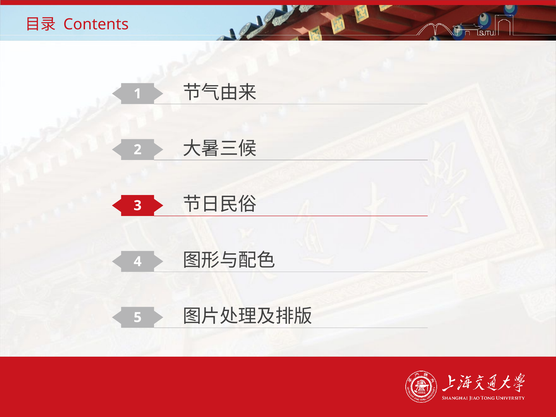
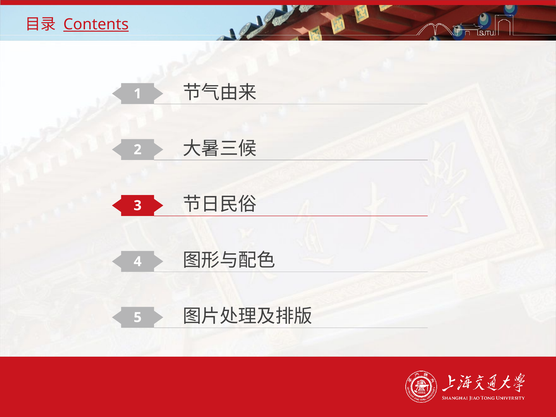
Contents underline: none -> present (96, 24)
